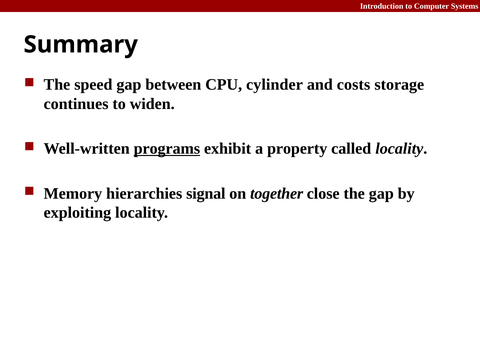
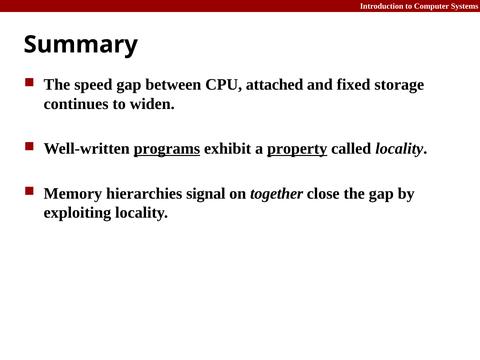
cylinder: cylinder -> attached (275, 85)
costs: costs -> fixed (354, 85)
property underline: none -> present (297, 149)
